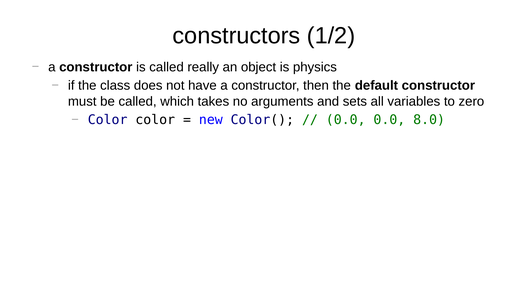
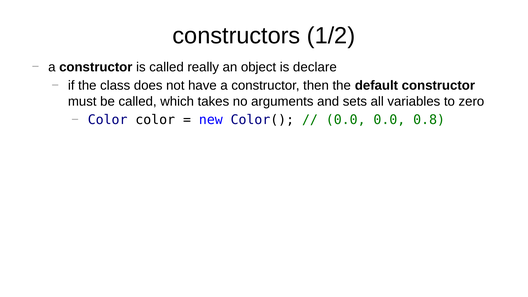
physics: physics -> declare (315, 67)
8.0: 8.0 -> 0.8 (429, 120)
